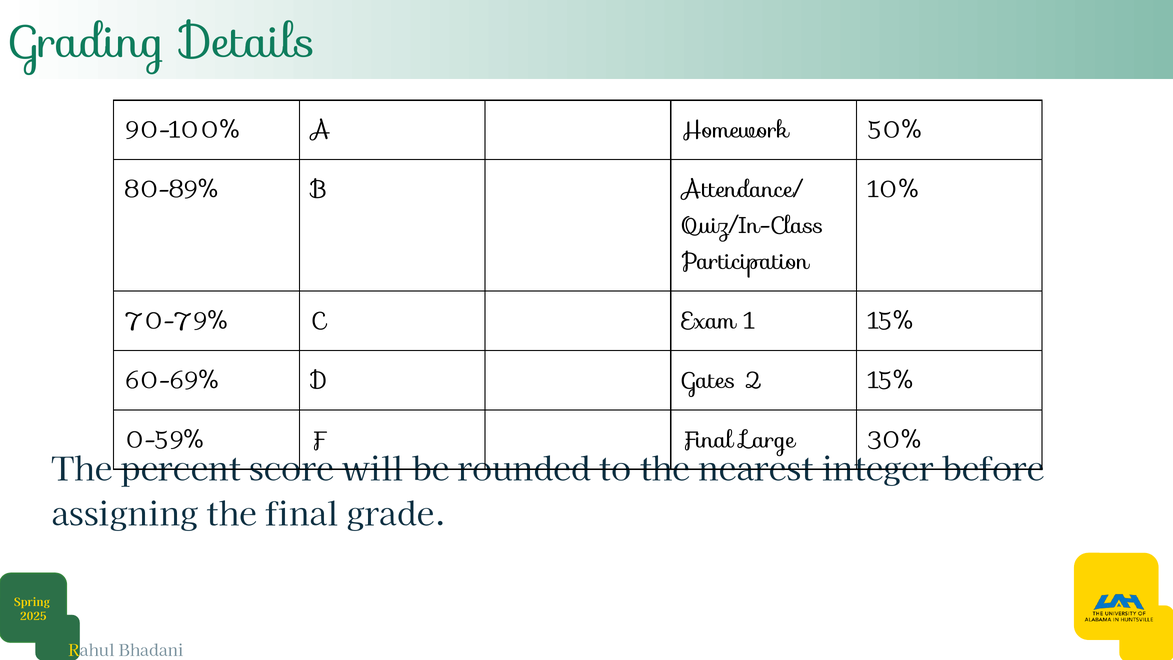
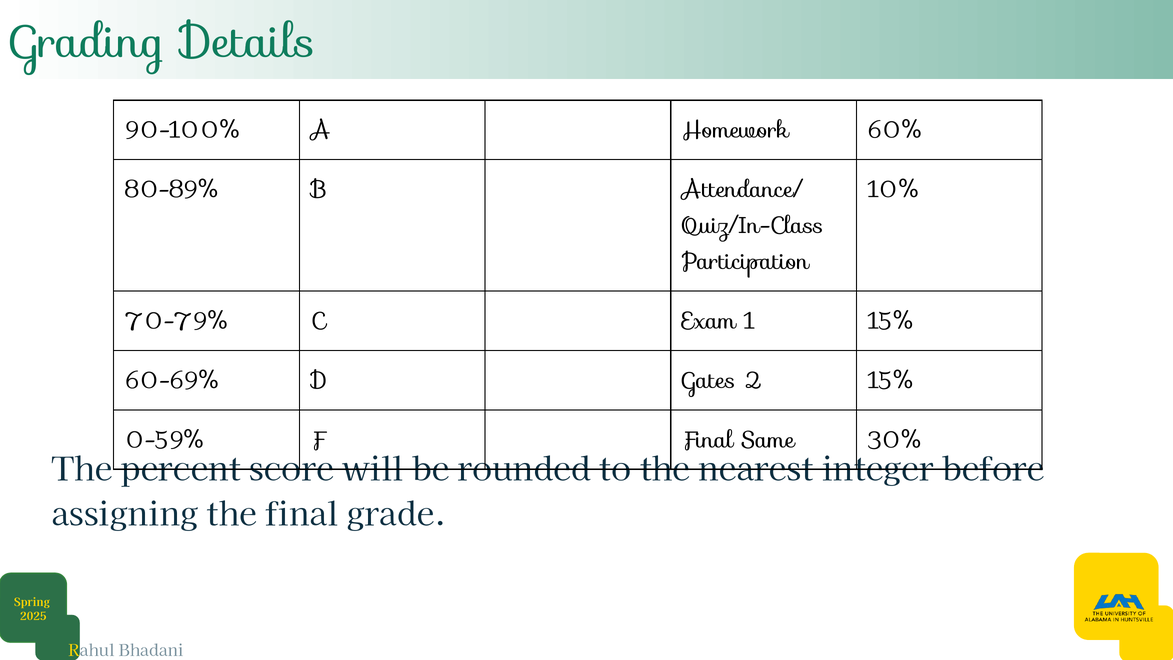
50%: 50% -> 60% (896, 130)
Large: Large -> Same (769, 440)
